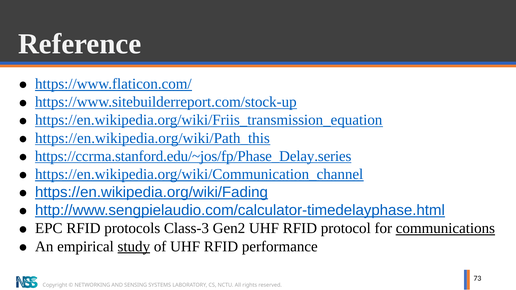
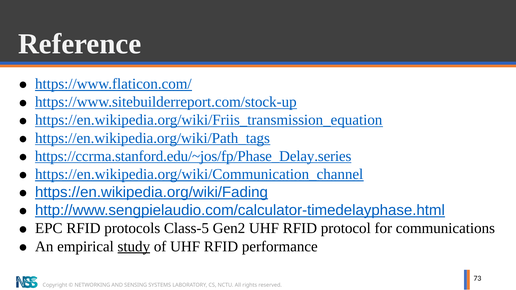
https://en.wikipedia.org/wiki/Path_this: https://en.wikipedia.org/wiki/Path_this -> https://en.wikipedia.org/wiki/Path_tags (152, 138)
Class-3: Class-3 -> Class-5 (186, 229)
communications underline: present -> none (445, 229)
